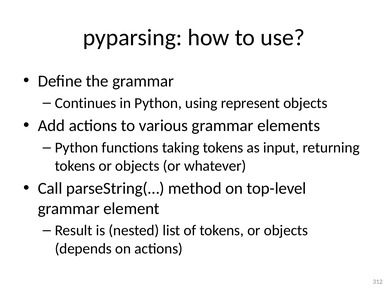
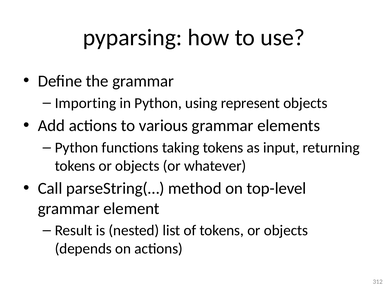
Continues: Continues -> Importing (86, 103)
